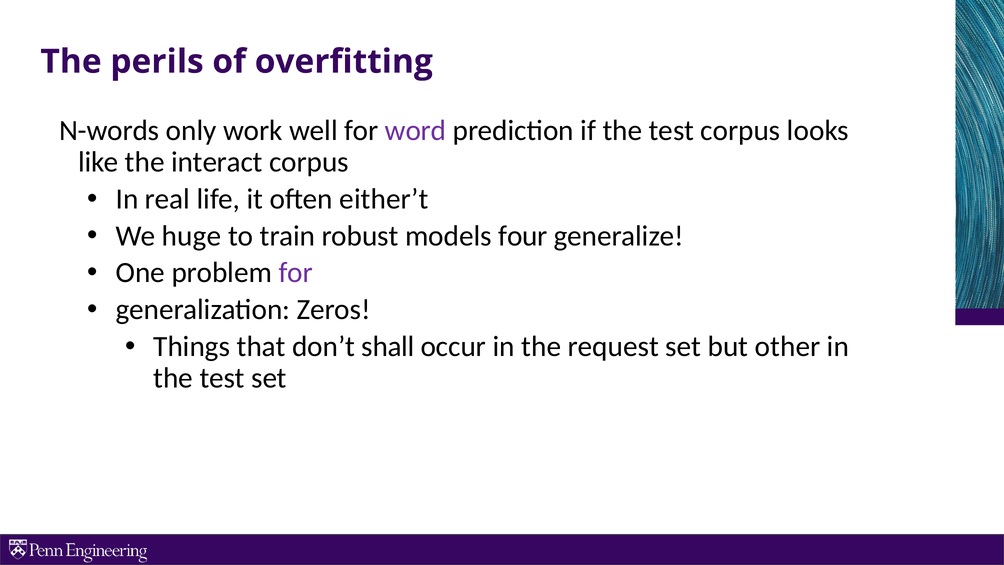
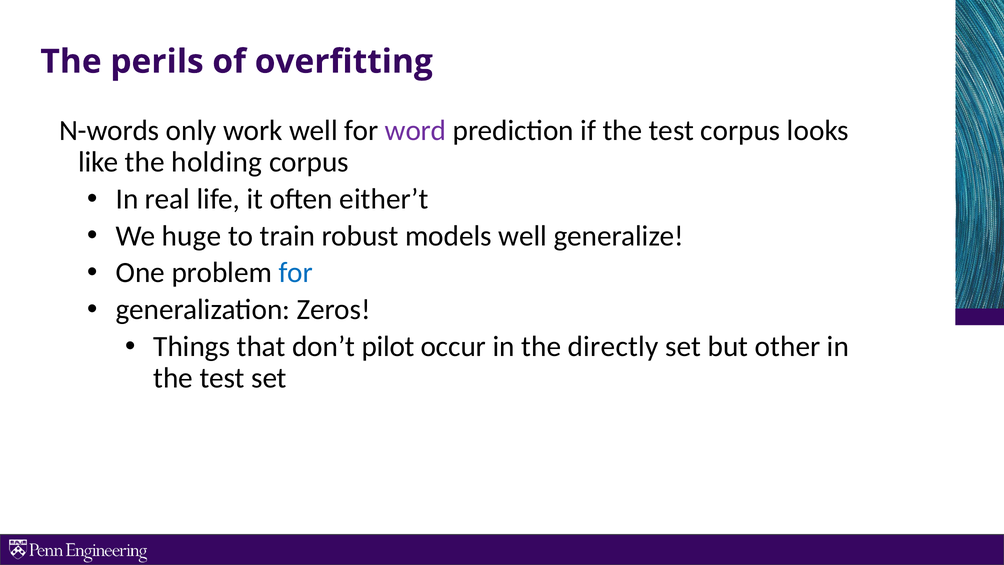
interact: interact -> holding (217, 162)
models four: four -> well (523, 236)
for colour: purple -> blue (296, 273)
shall: shall -> pilot (388, 346)
request: request -> directly (613, 346)
